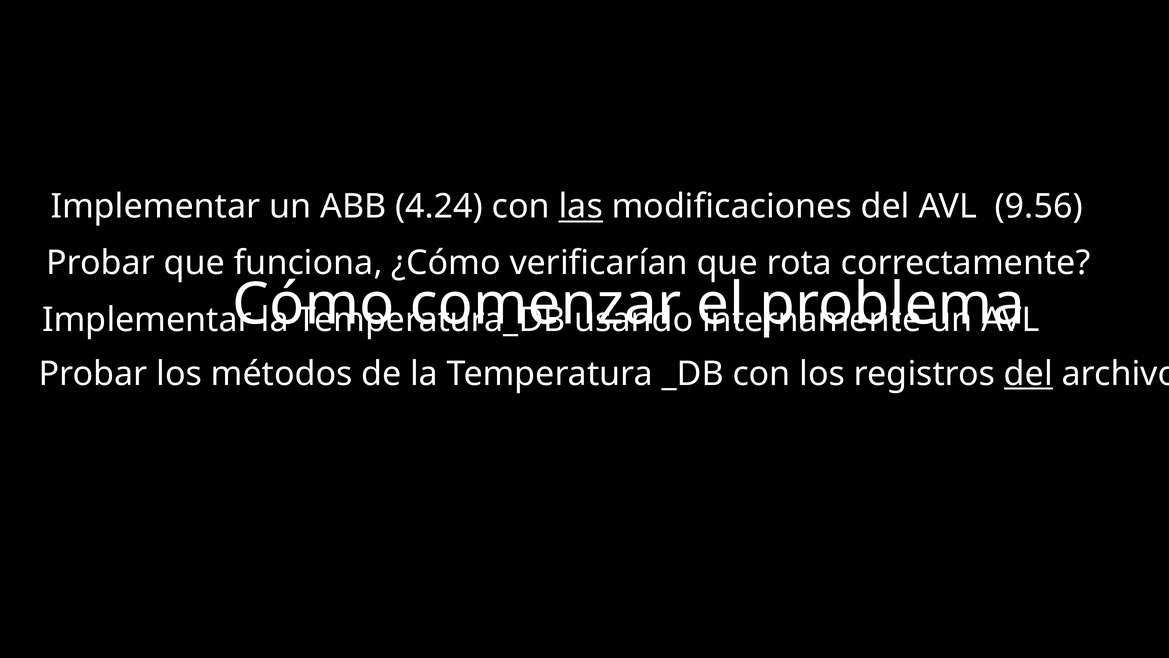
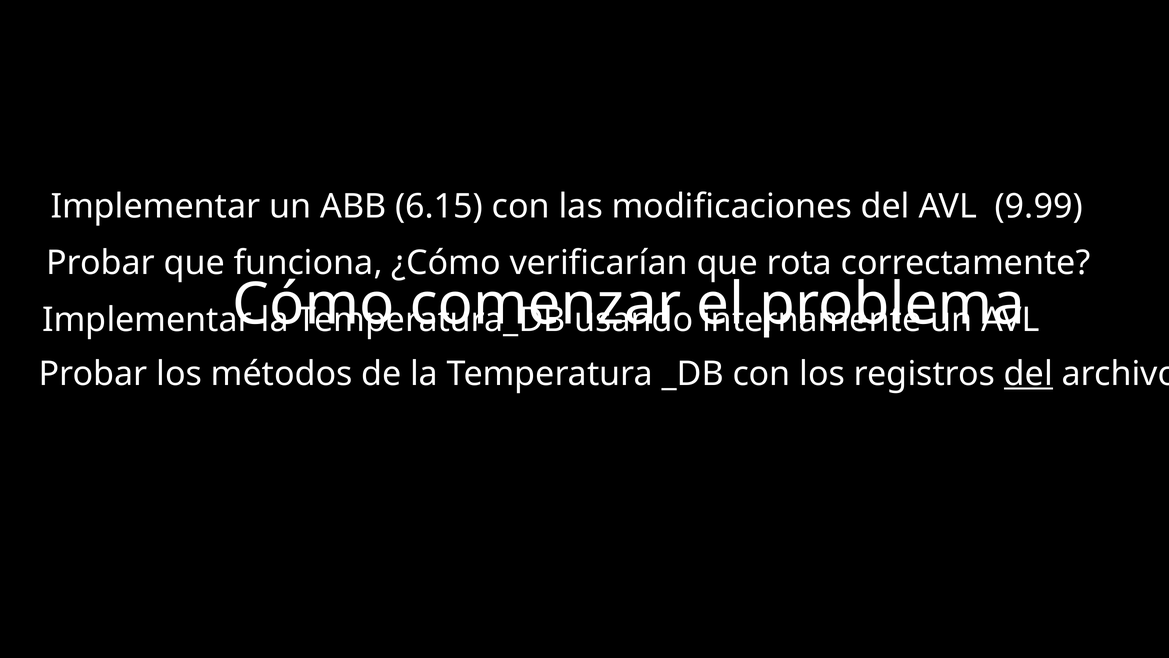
4.24: 4.24 -> 6.15 (439, 207)
las underline: present -> none (581, 207)
9.56: 9.56 -> 9.99 (1039, 207)
